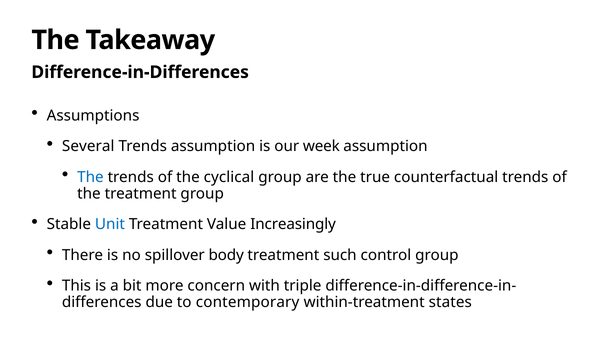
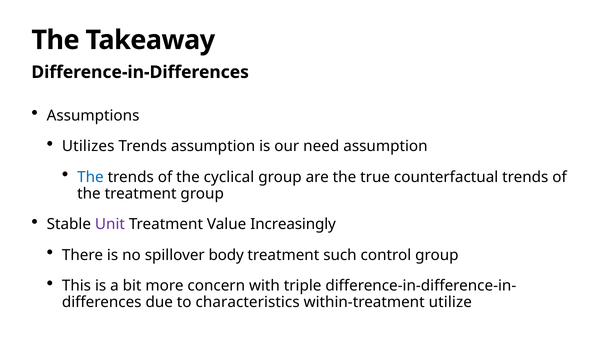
Several: Several -> Utilizes (88, 146)
week: week -> need (321, 146)
Unit colour: blue -> purple (110, 224)
contemporary: contemporary -> characteristics (248, 303)
states: states -> utilize (450, 303)
